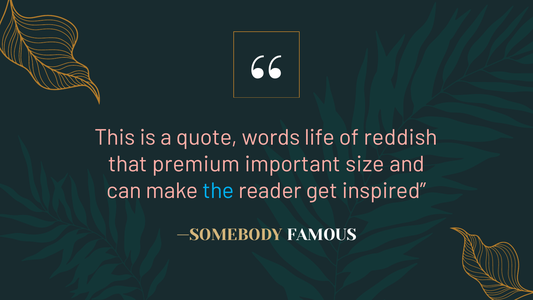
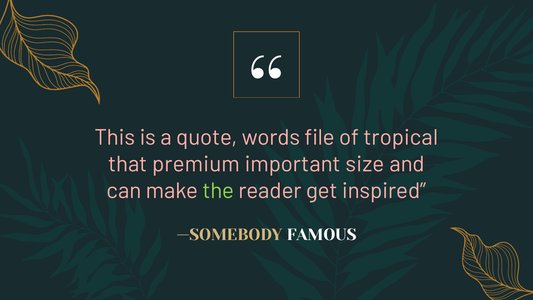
life: life -> file (320, 137)
reddish: reddish -> tropical (401, 137)
the colour: light blue -> light green (218, 191)
